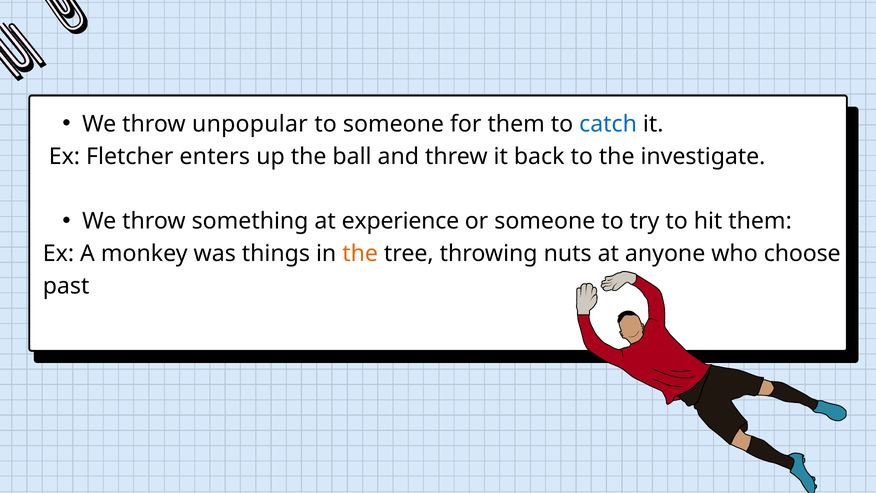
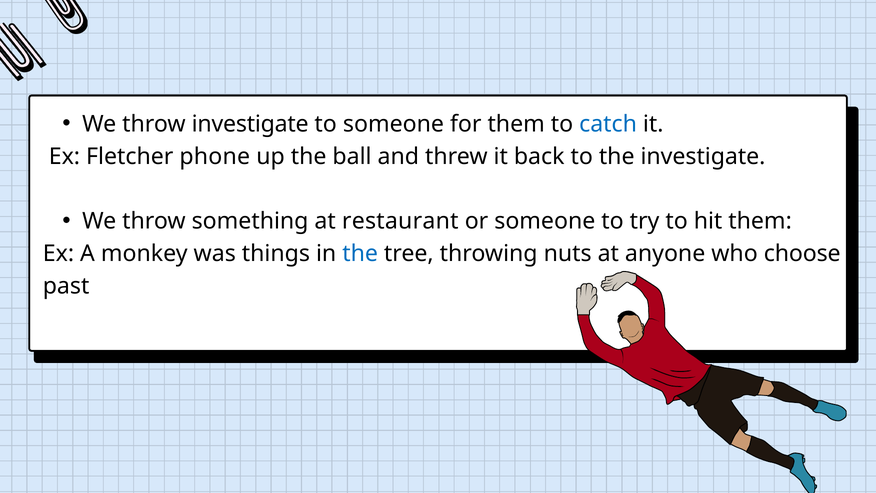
throw unpopular: unpopular -> investigate (250, 124)
enters: enters -> phone (215, 156)
experience: experience -> restaurant (400, 221)
the colour: orange -> blue (360, 253)
